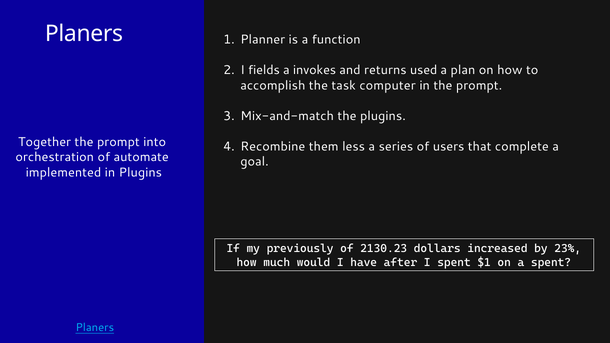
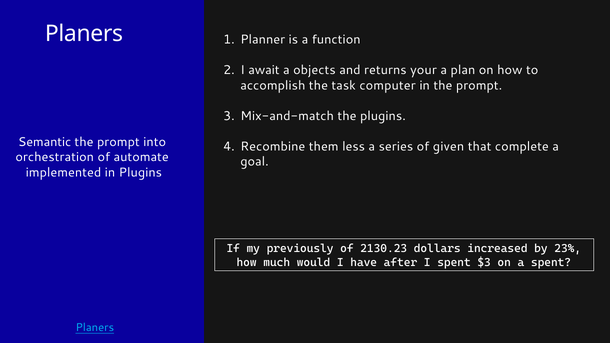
fields: fields -> await (264, 70)
invokes: invokes -> objects (314, 70)
used: used -> your (424, 70)
Together: Together -> Semantic (45, 142)
users: users -> given (449, 146)
$1: $1 -> $3 (484, 262)
